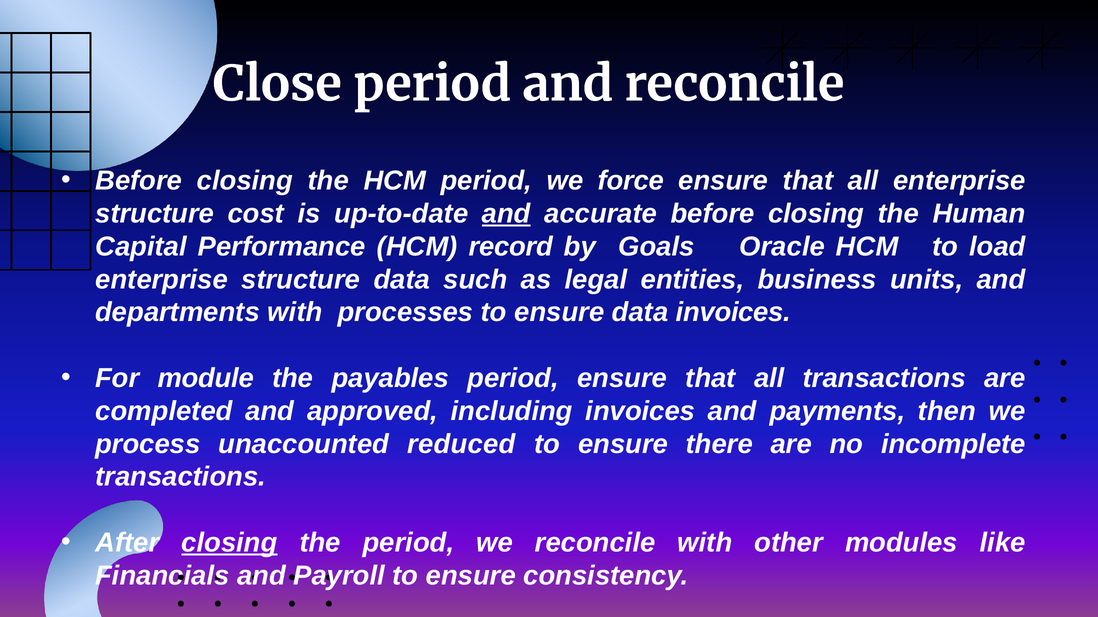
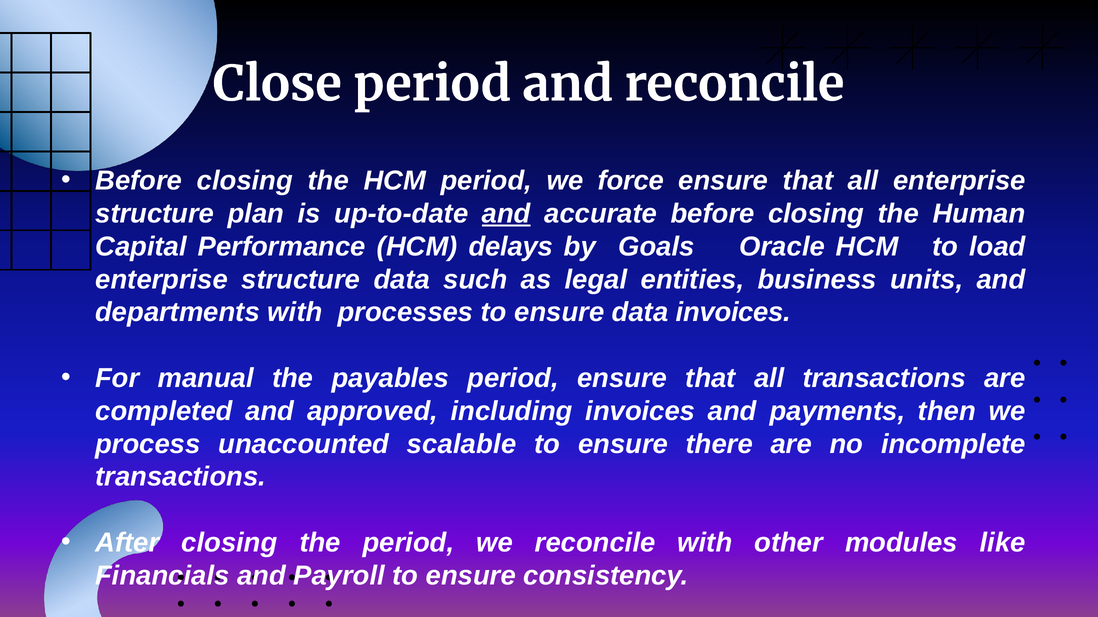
cost: cost -> plan (256, 214)
record: record -> delays (511, 247)
module: module -> manual (206, 379)
reduced: reduced -> scalable (462, 444)
closing underline: present -> none (229, 543)
